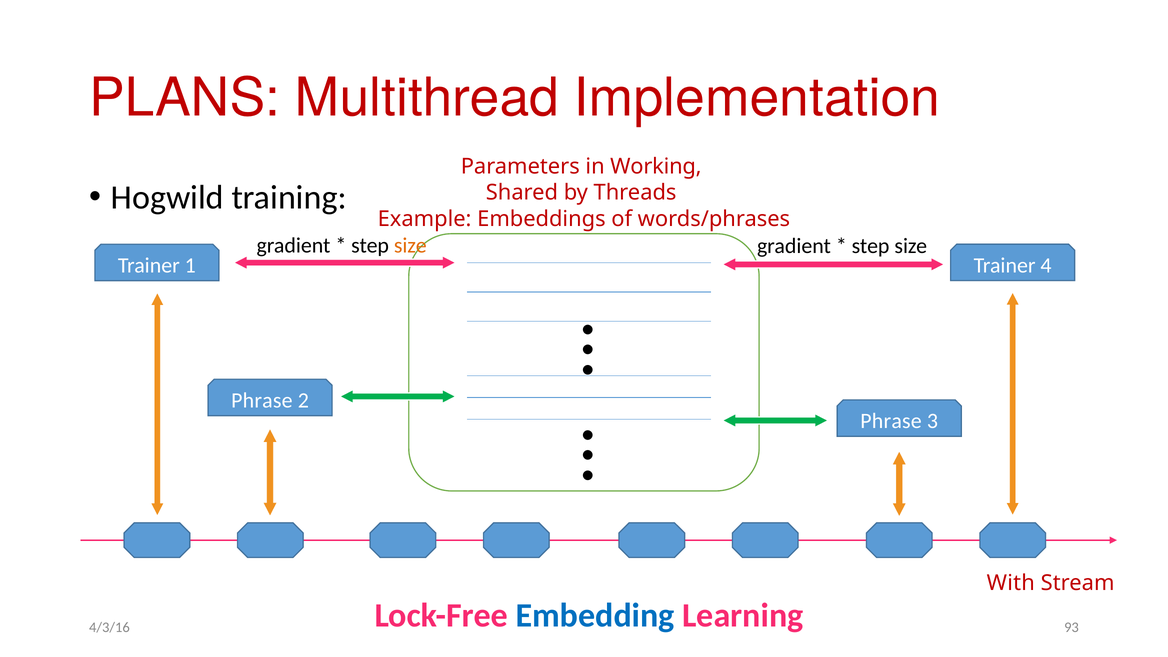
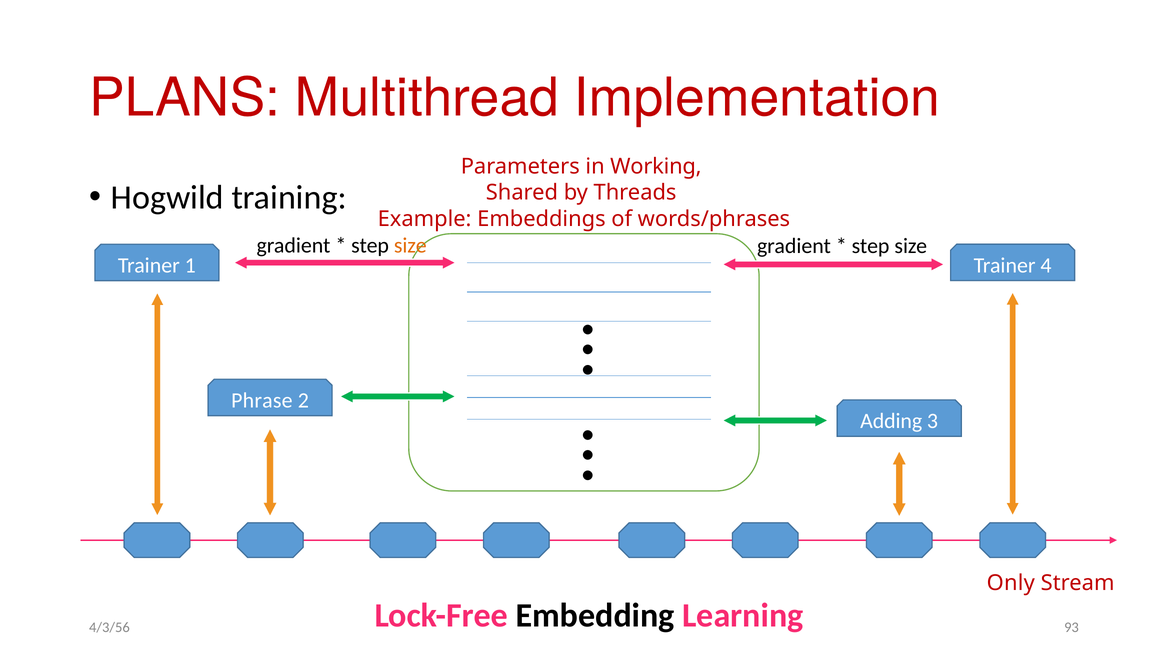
Phrase: Phrase -> Adding (891, 421)
With: With -> Only (1011, 583)
Embedding colour: blue -> black (595, 616)
4/3/16: 4/3/16 -> 4/3/56 (109, 627)
